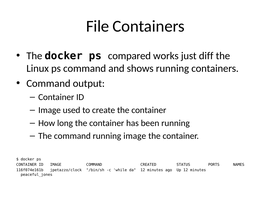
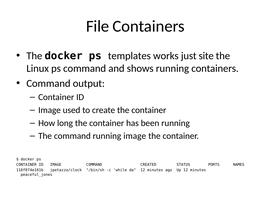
compared: compared -> templates (129, 56)
diff: diff -> site (206, 56)
